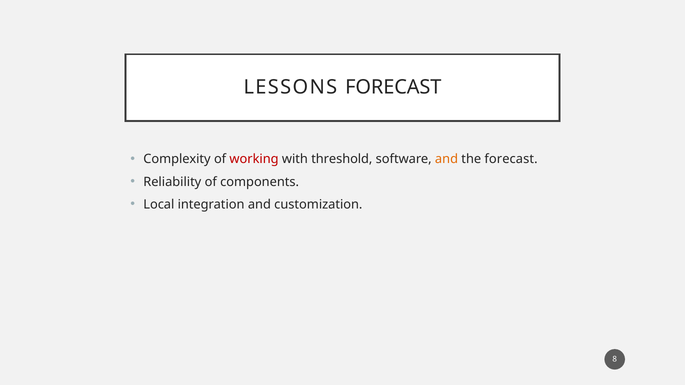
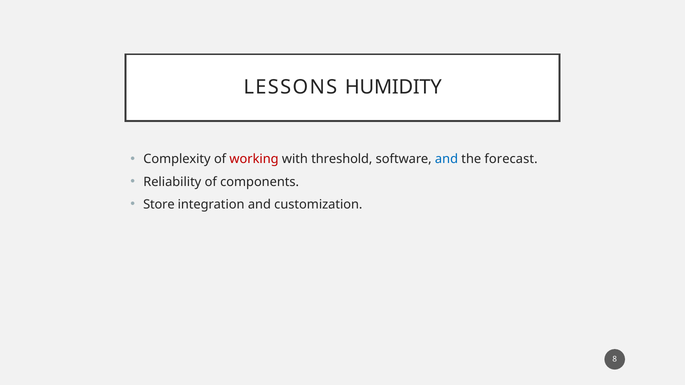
LESSONS FORECAST: FORECAST -> HUMIDITY (393, 87)
and colour: orange -> blue (447, 159)
Local: Local -> Store (159, 204)
